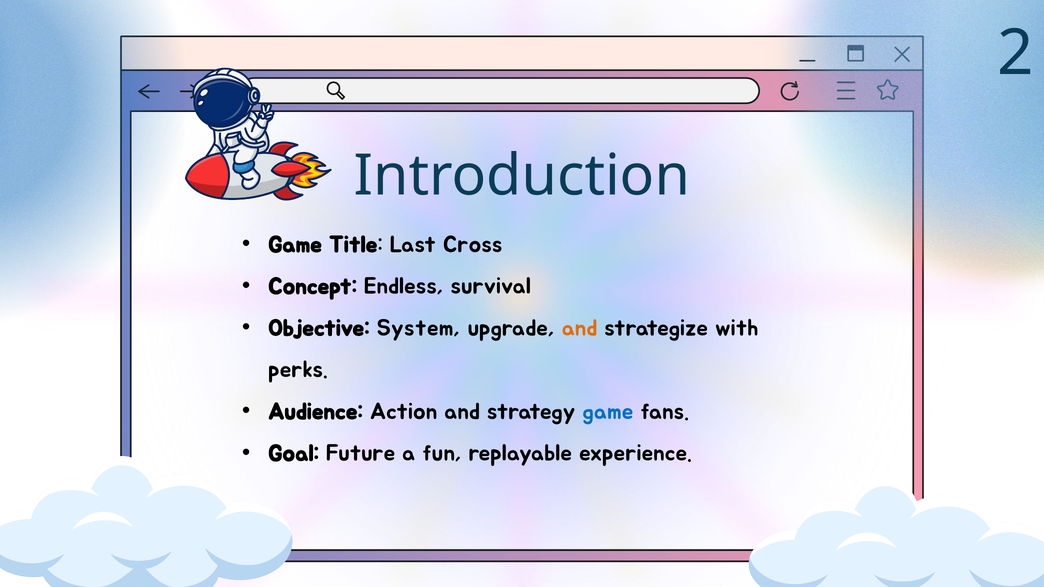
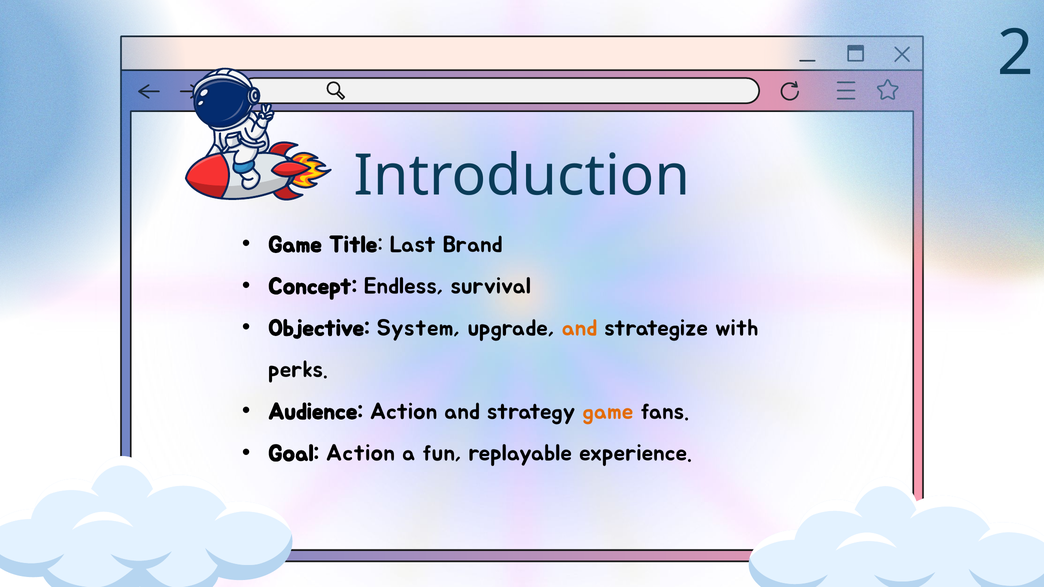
Cross: Cross -> Brand (473, 245)
game colour: blue -> orange (608, 412)
Goal Future: Future -> Action (360, 453)
